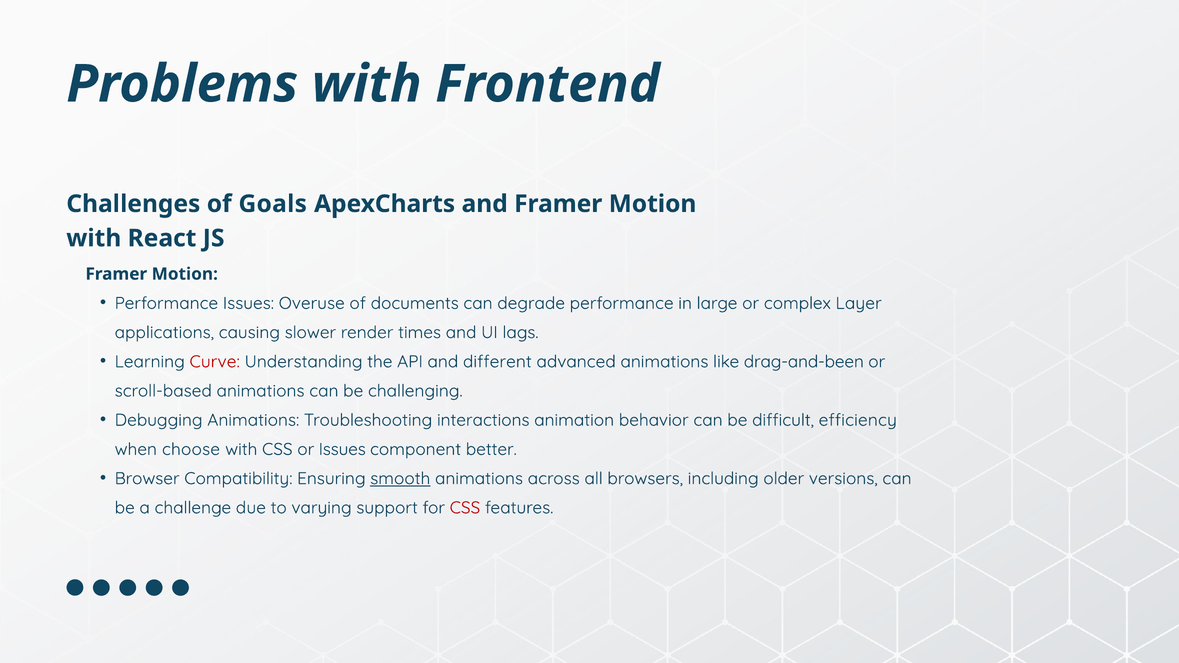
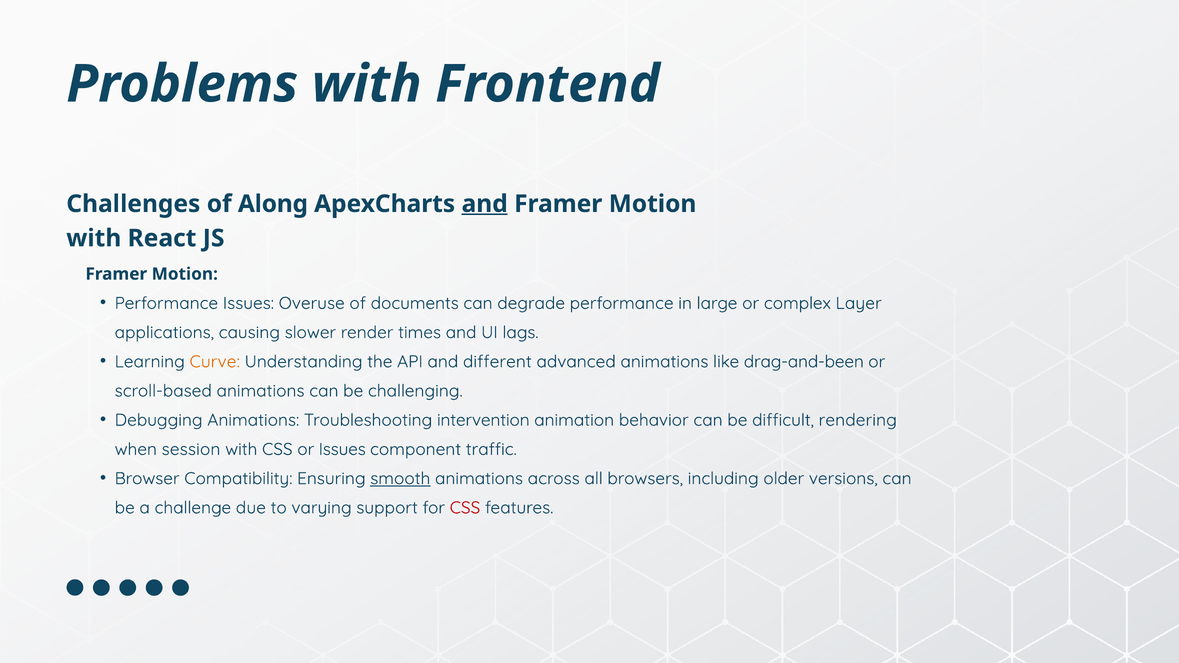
Goals: Goals -> Along (273, 204)
and underline: none -> present (485, 204)
Curve colour: red -> orange (215, 362)
interactions: interactions -> intervention (483, 420)
efficiency: efficiency -> rendering (858, 420)
choose: choose -> session (191, 449)
better: better -> traffic (491, 449)
